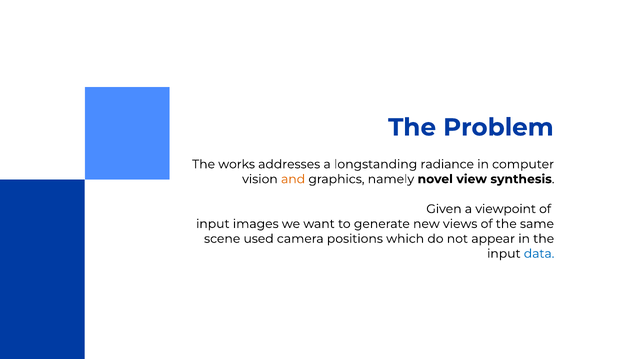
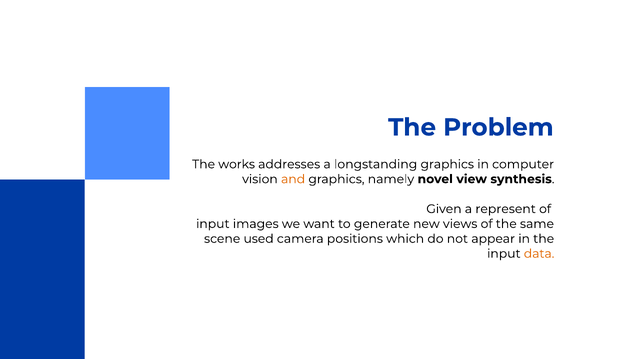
longstanding radiance: radiance -> graphics (447, 164)
viewpoint: viewpoint -> represent (506, 209)
data colour: blue -> orange (539, 253)
